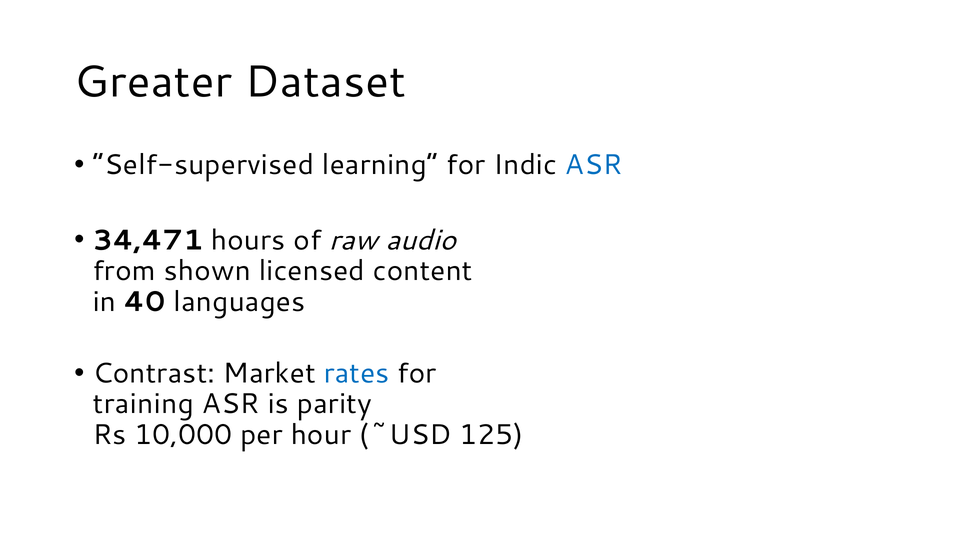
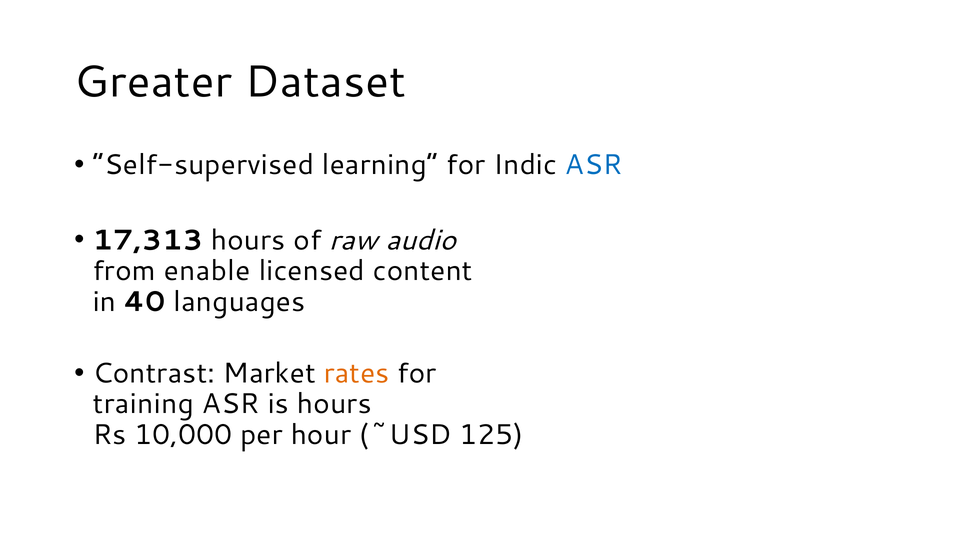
34,471: 34,471 -> 17,313 (148, 240)
shown: shown -> enable (207, 271)
rates colour: blue -> orange (357, 373)
is parity: parity -> hours (334, 404)
